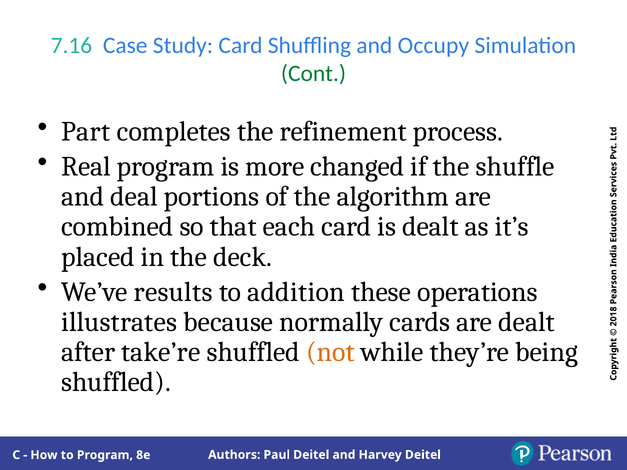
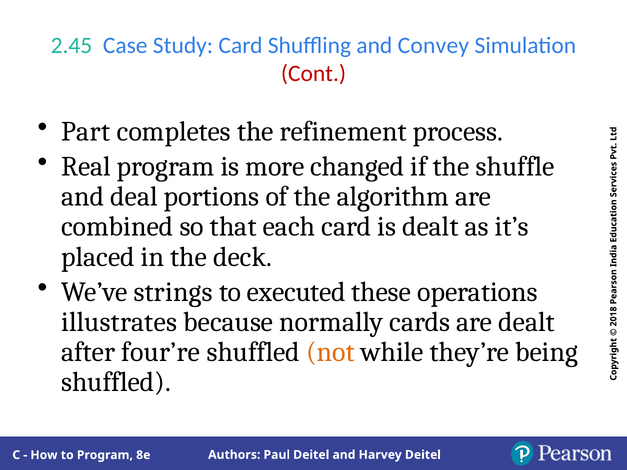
7.16: 7.16 -> 2.45 (71, 46)
Occupy: Occupy -> Convey (433, 46)
Cont colour: green -> red (314, 74)
results: results -> strings (173, 292)
addition: addition -> executed (296, 292)
take’re: take’re -> four’re (161, 352)
